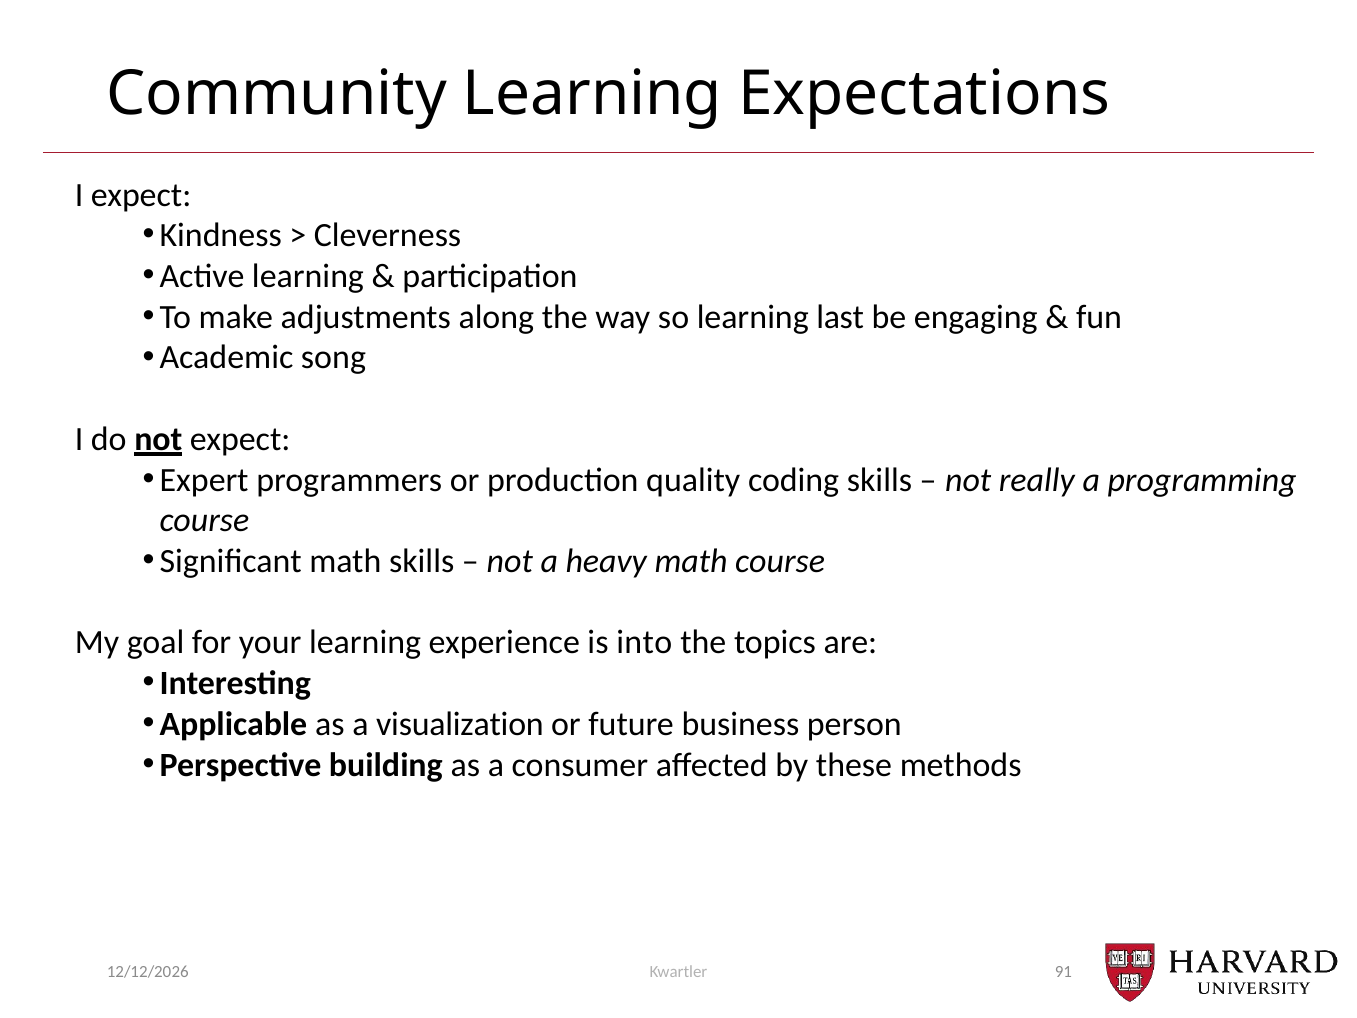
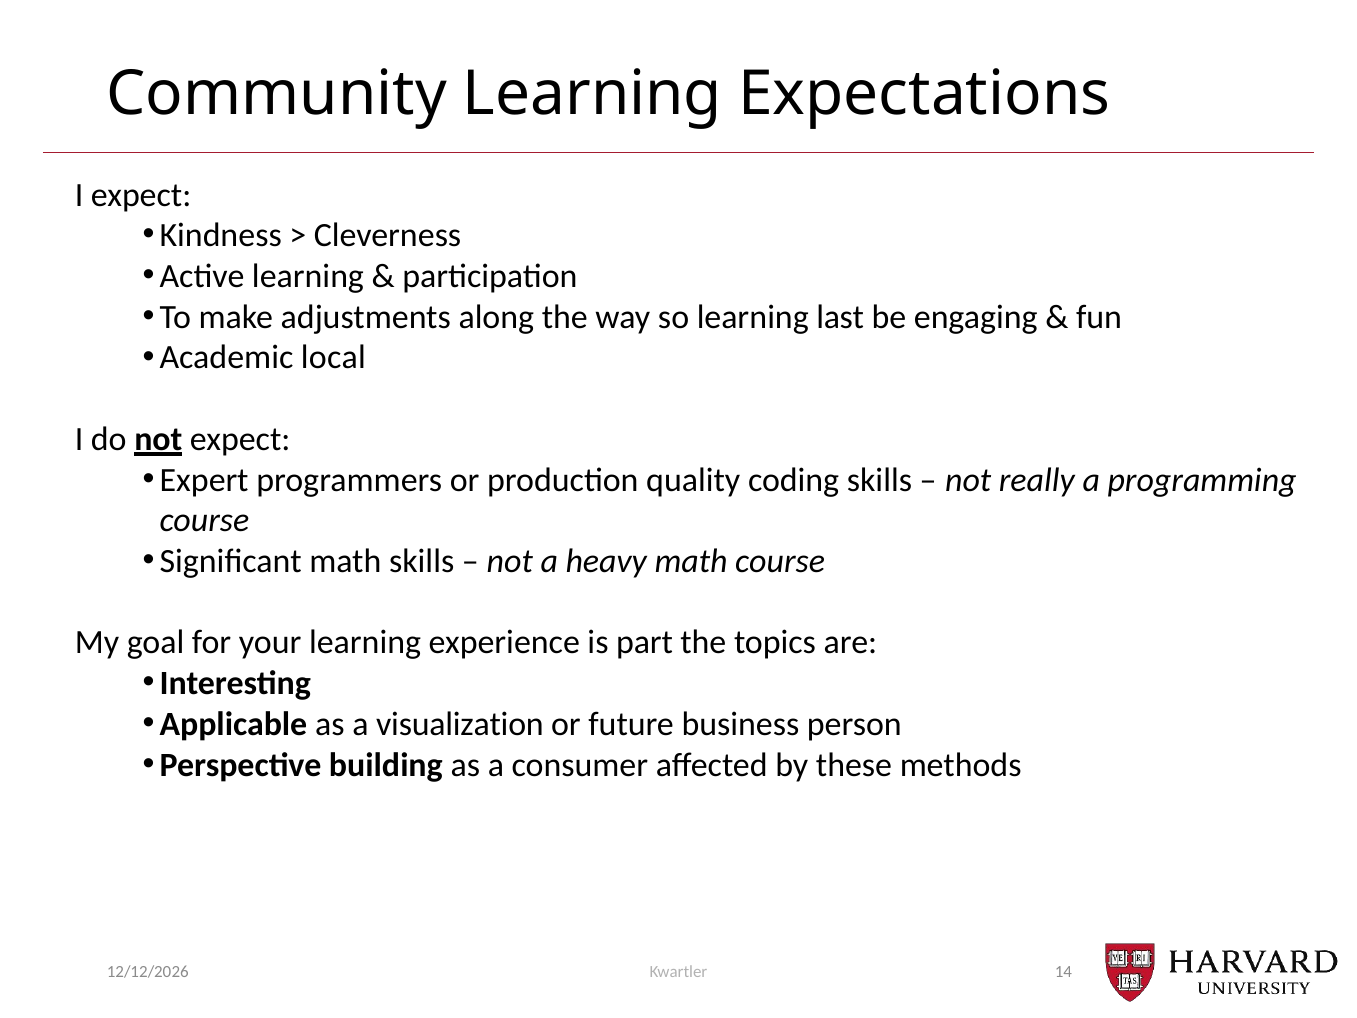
song: song -> local (333, 358)
into: into -> part (644, 643)
91: 91 -> 14 (1063, 971)
